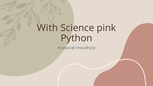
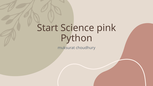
With: With -> Start (48, 28)
